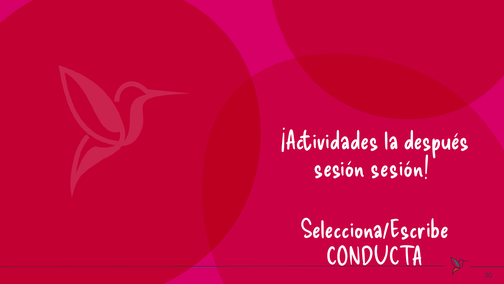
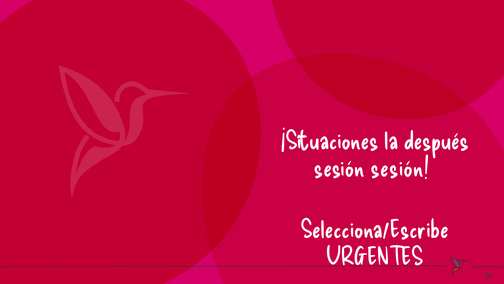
¡Actividades: ¡Actividades -> ¡Situaciones (330, 141)
CONDUCTA: CONDUCTA -> URGENTES (375, 257)
